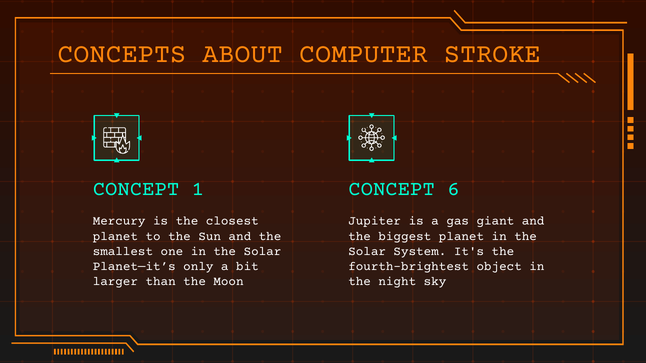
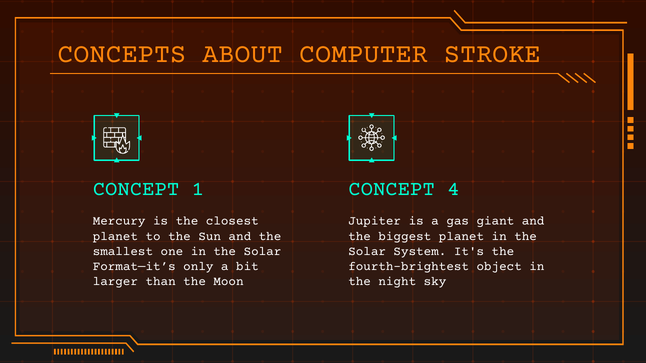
6: 6 -> 4 (453, 189)
Planet—it’s: Planet—it’s -> Format—it’s (134, 266)
